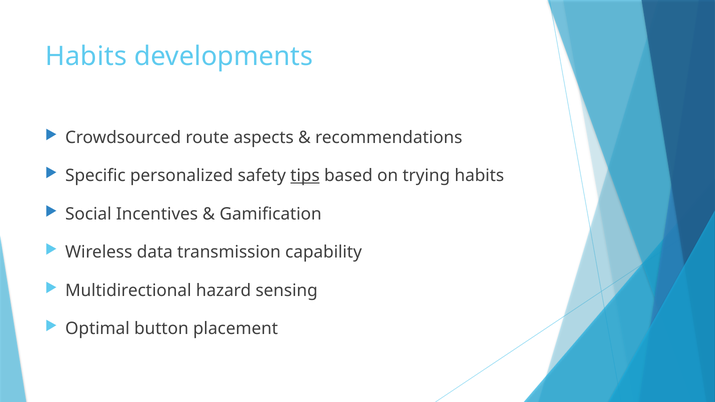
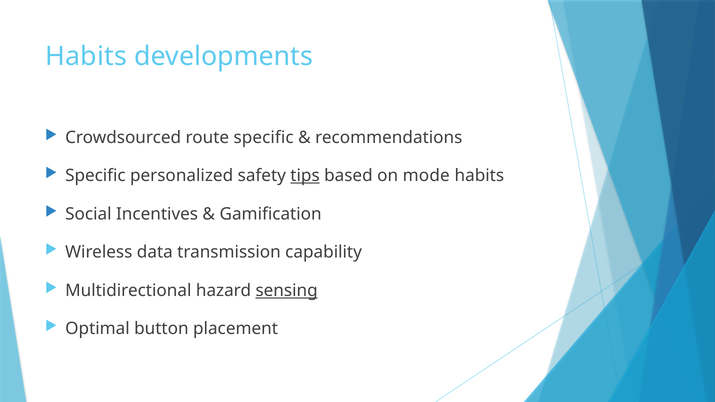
route aspects: aspects -> specific (264, 138)
trying: trying -> mode (426, 176)
sensing underline: none -> present (287, 291)
